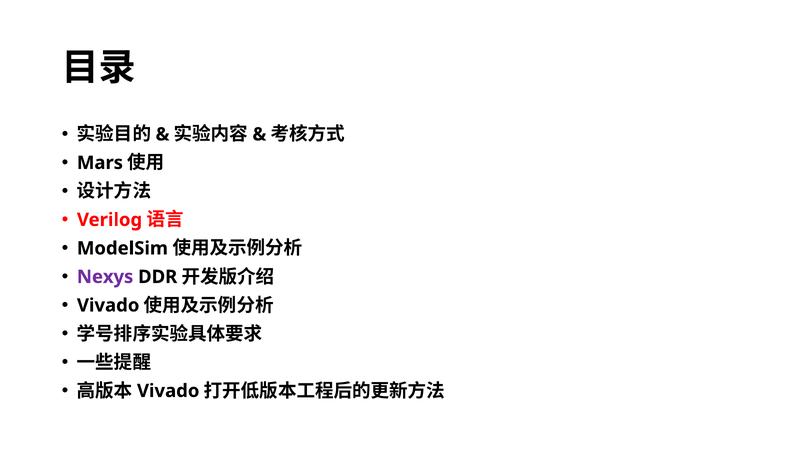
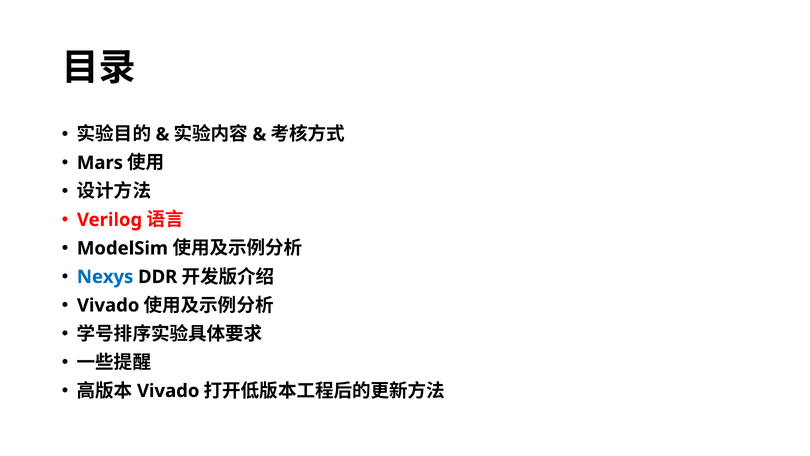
Nexys colour: purple -> blue (105, 277)
